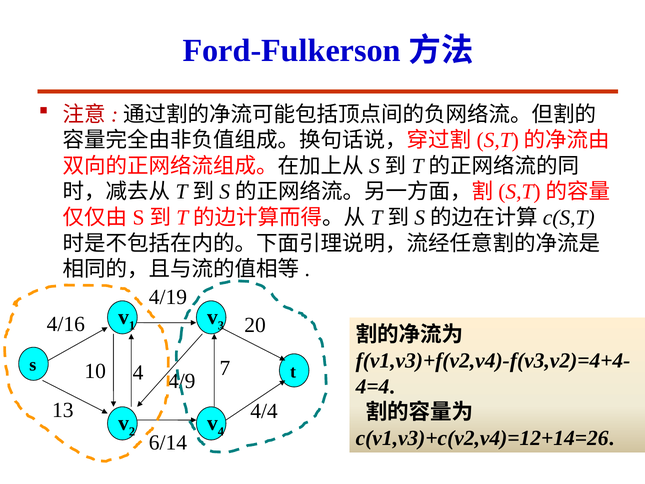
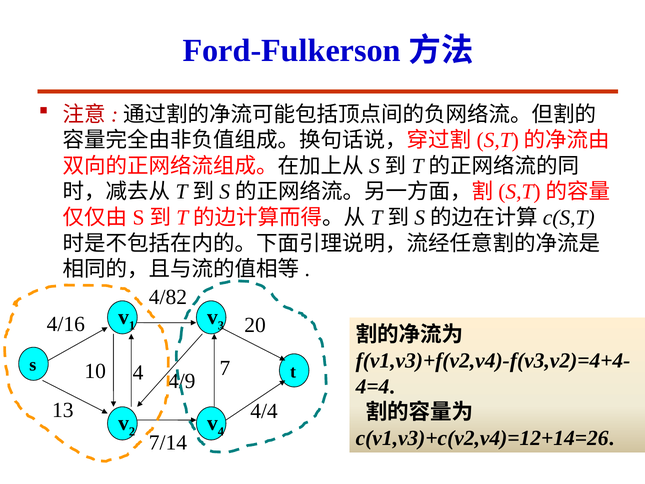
4/19: 4/19 -> 4/82 (168, 297)
6/14: 6/14 -> 7/14 (168, 442)
